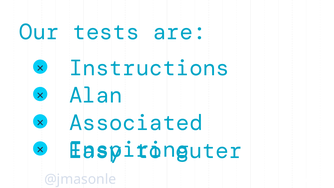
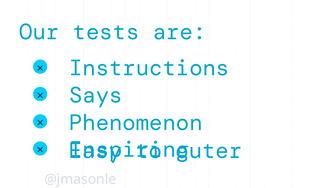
Alan: Alan -> Says (96, 95)
Associated: Associated -> Phenomenon (136, 123)
